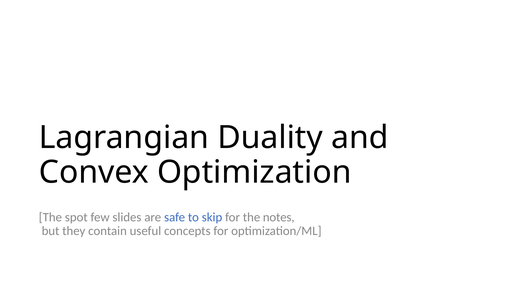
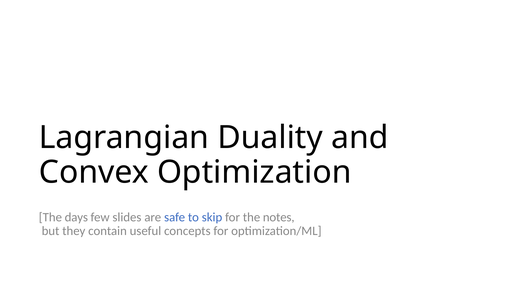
spot: spot -> days (76, 217)
